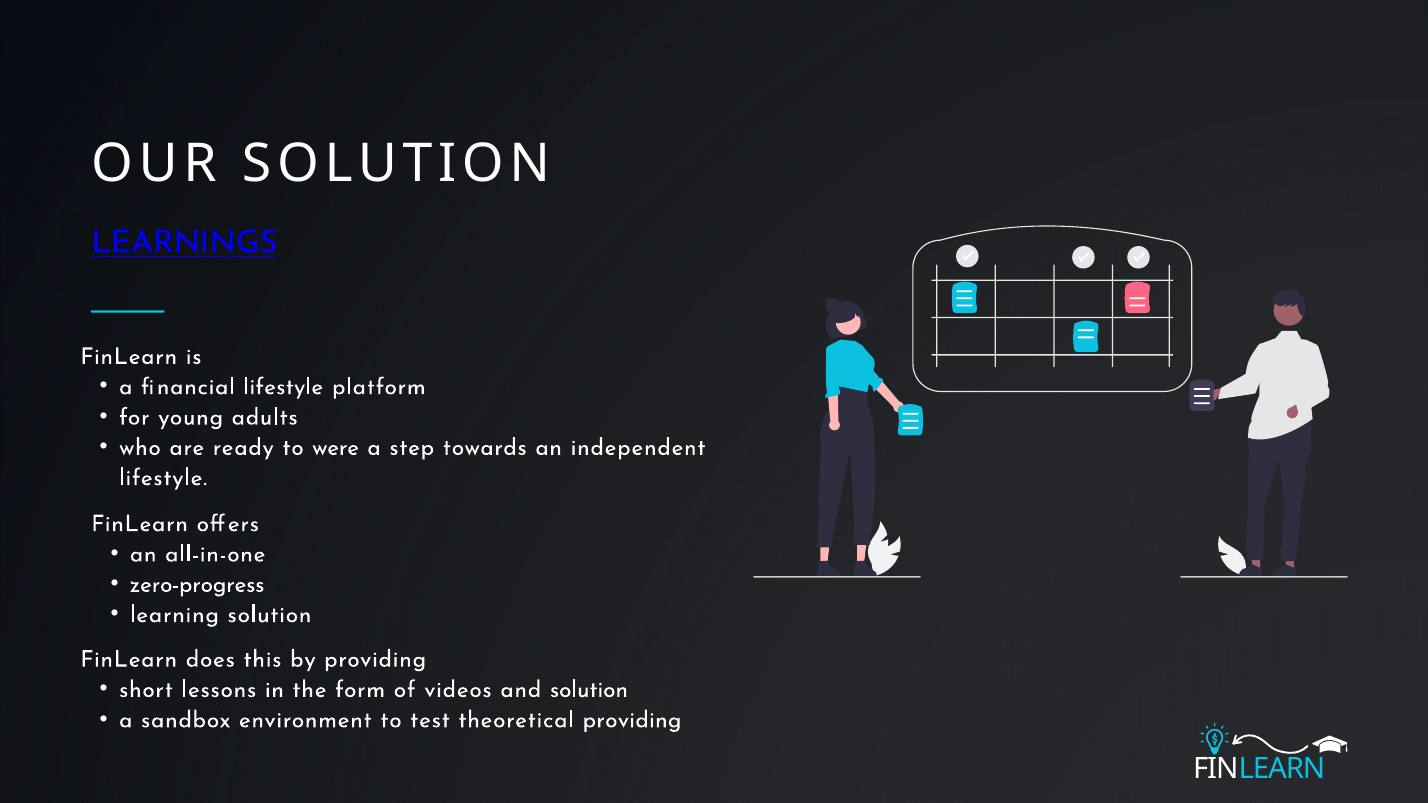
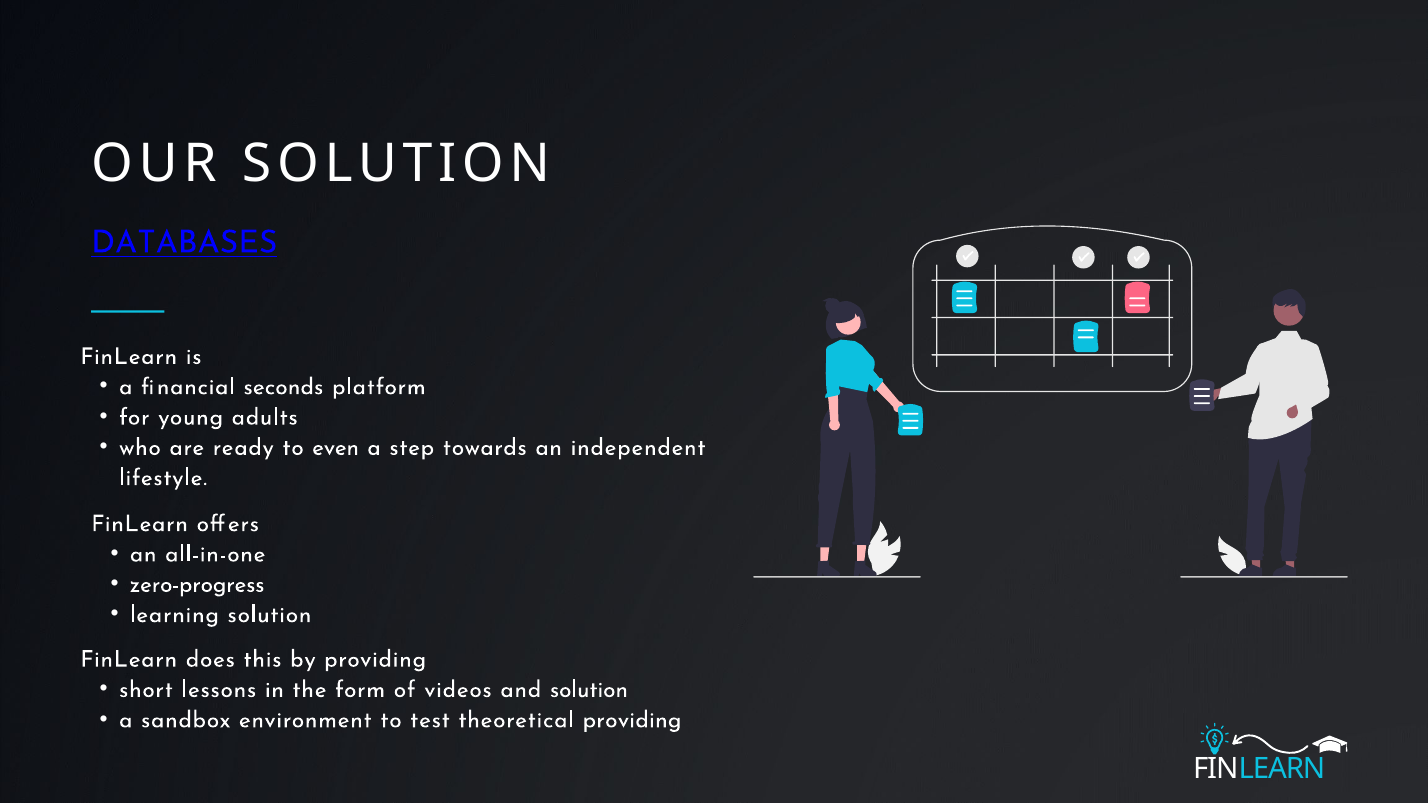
LEARNINGS: LEARNINGS -> DATABASES (184, 242)
financial lifestyle: lifestyle -> seconds (283, 387)
were: were -> even (336, 447)
